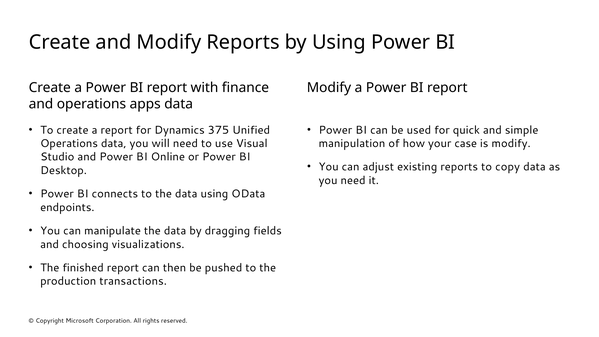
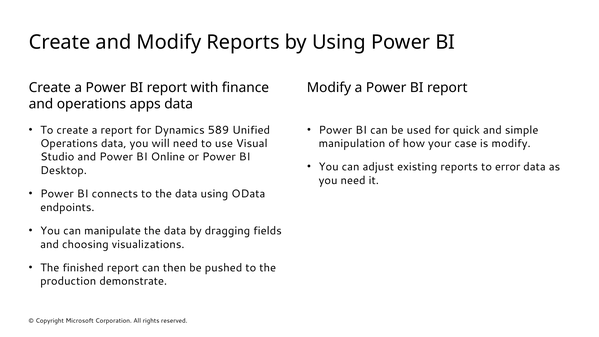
375: 375 -> 589 (218, 130)
copy: copy -> error (508, 167)
transactions: transactions -> demonstrate (133, 281)
